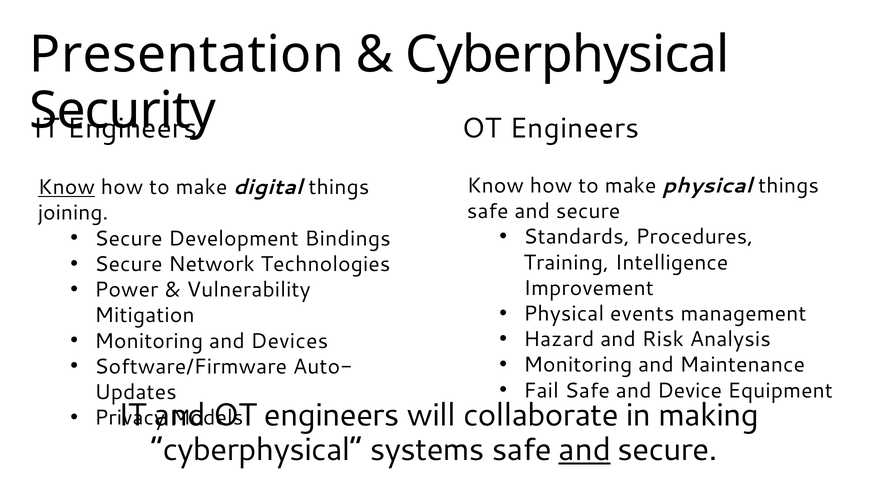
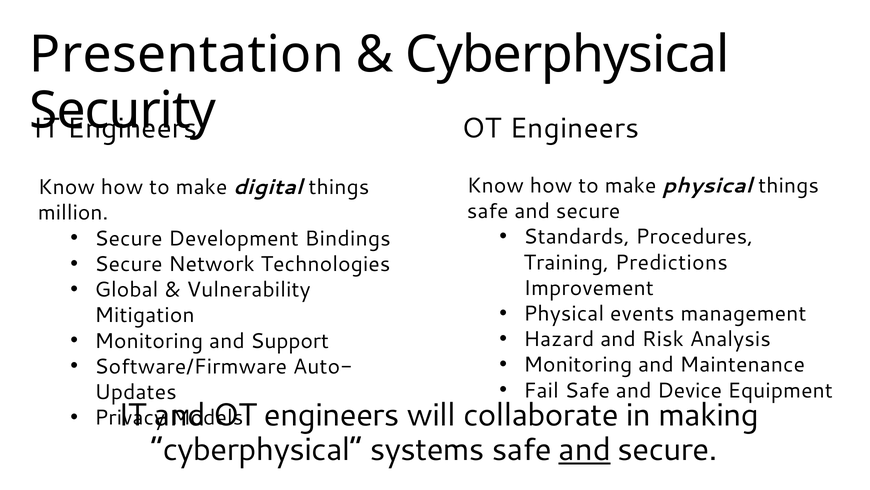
Know underline: present -> none (66, 187)
joining: joining -> million (73, 213)
Intelligence: Intelligence -> Predictions (671, 262)
Power: Power -> Global (126, 289)
Devices: Devices -> Support (290, 341)
